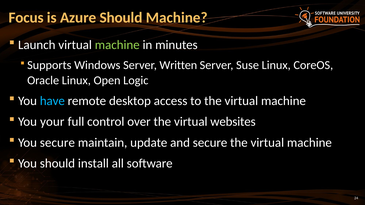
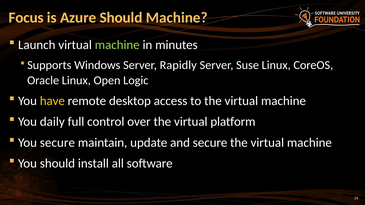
Written: Written -> Rapidly (178, 65)
have colour: light blue -> yellow (52, 101)
your: your -> daily (52, 122)
websites: websites -> platform (233, 122)
